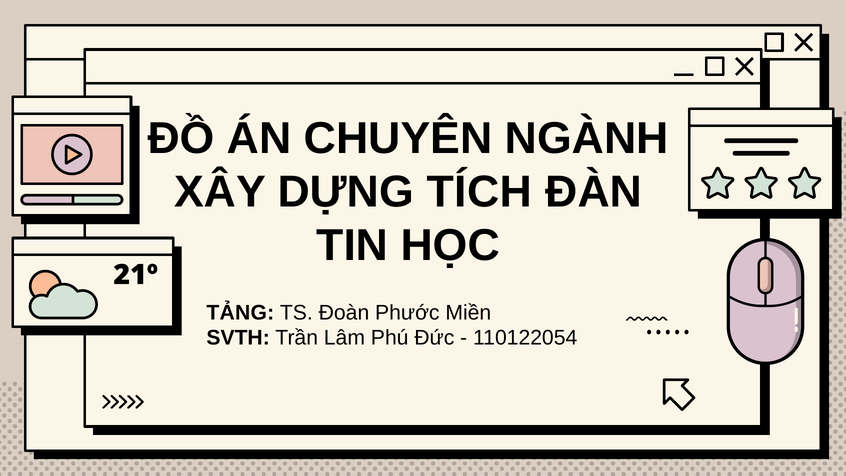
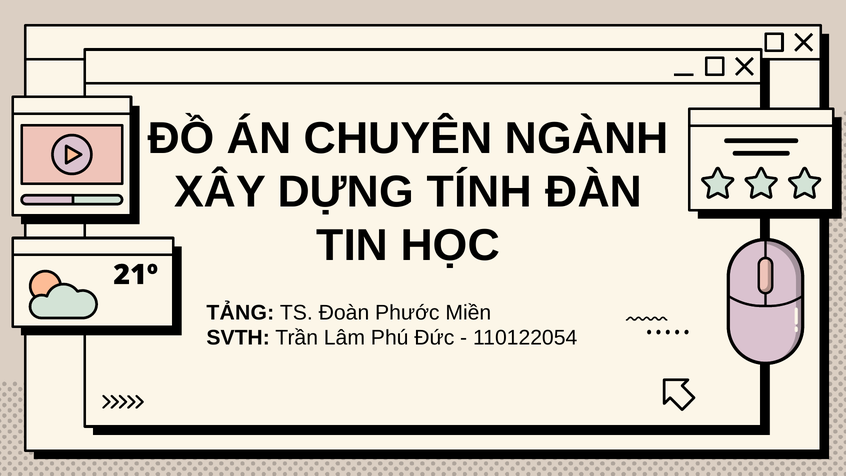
TÍCH: TÍCH -> TÍNH (479, 192)
